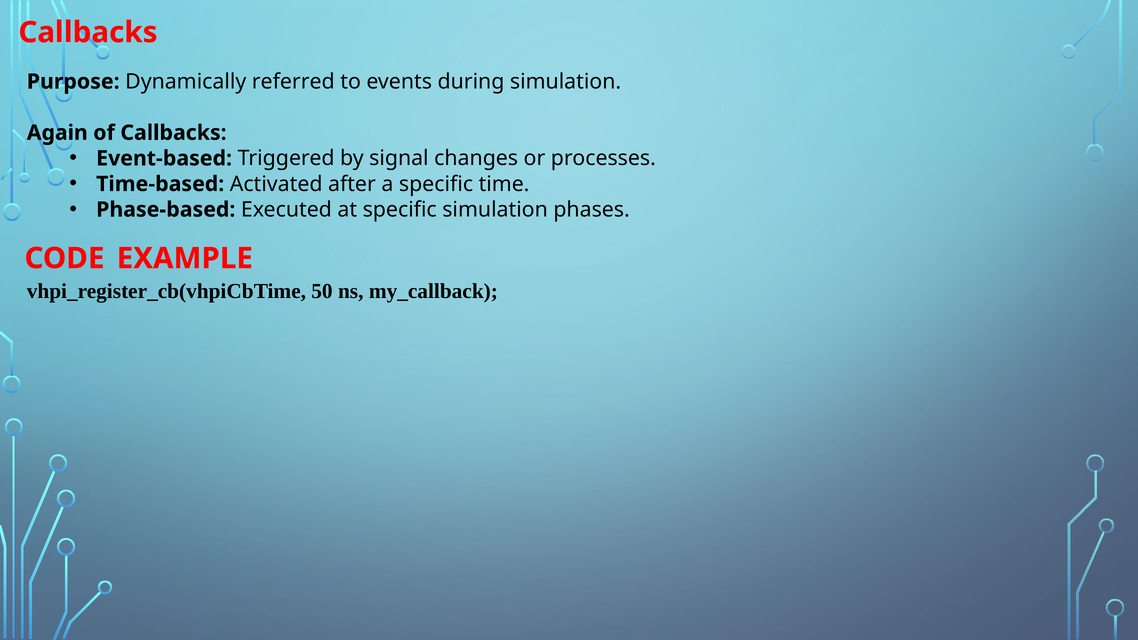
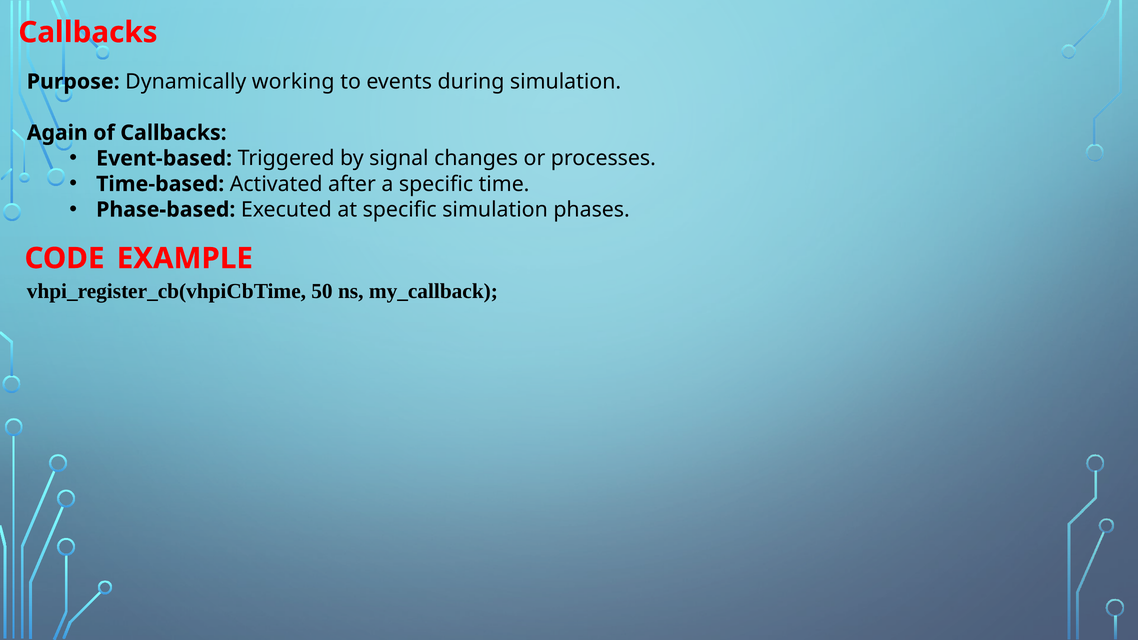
referred: referred -> working (293, 82)
